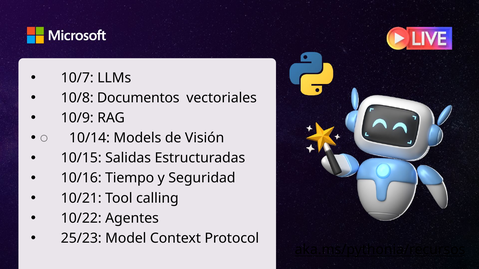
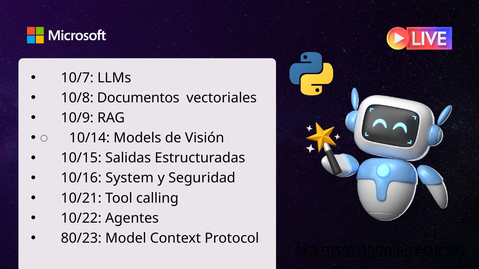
Tiempo: Tiempo -> System (130, 178)
25/23: 25/23 -> 80/23 (81, 239)
